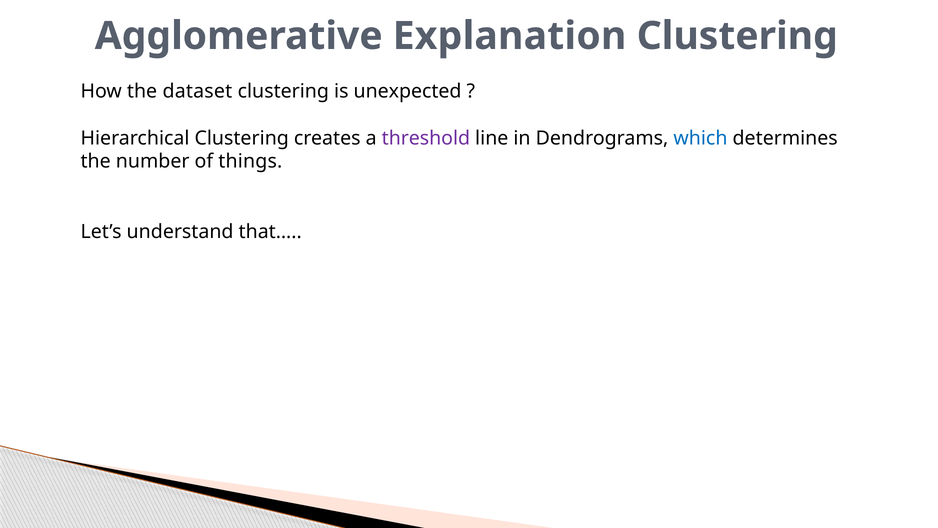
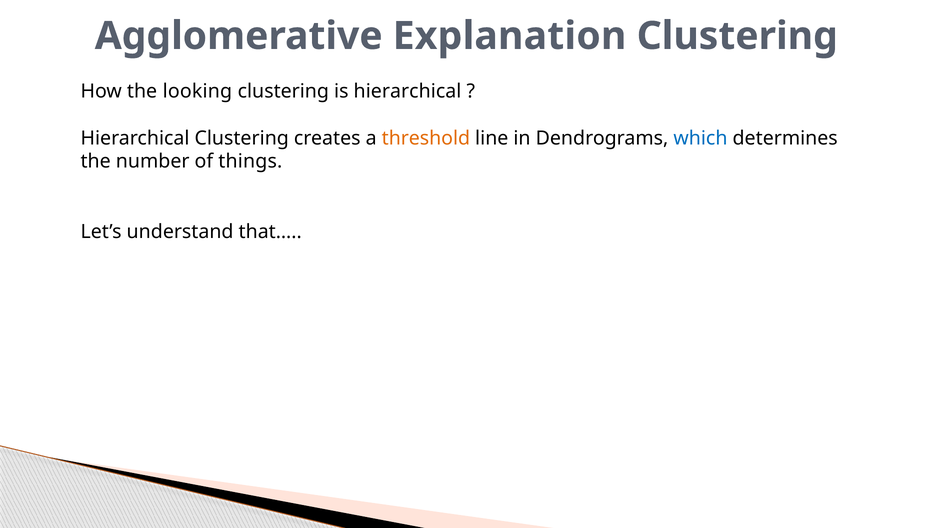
dataset: dataset -> looking (197, 91)
is unexpected: unexpected -> hierarchical (408, 91)
threshold colour: purple -> orange (426, 138)
